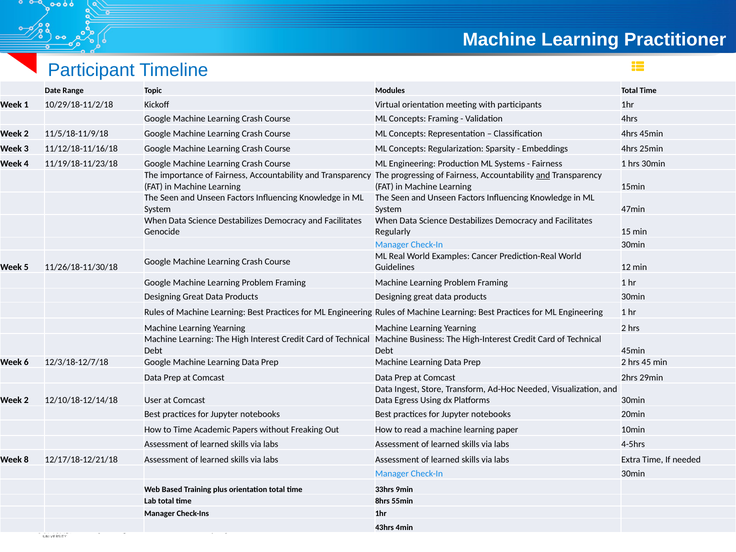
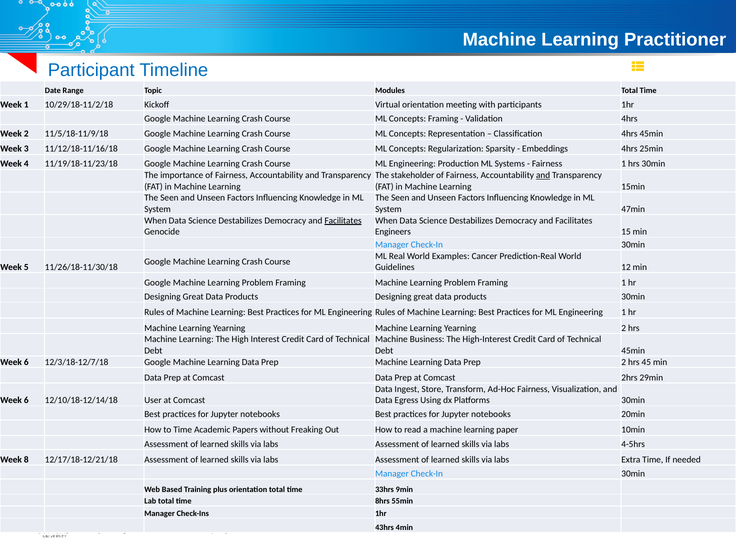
progressing: progressing -> stakeholder (413, 175)
Facilitates underline: none -> present (343, 221)
Regularly: Regularly -> Engineers (393, 232)
Ad-Hoc Needed: Needed -> Fairness (534, 389)
2: 2 -> 6 (26, 400)
